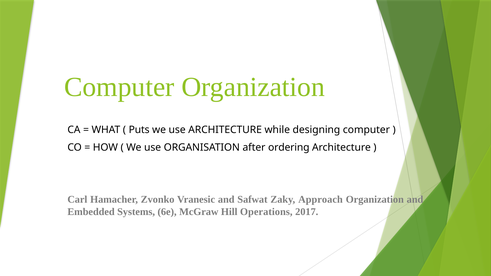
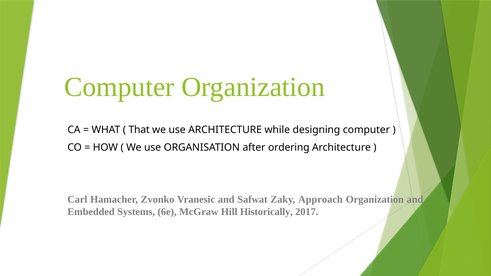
Puts: Puts -> That (139, 130)
Operations: Operations -> Historically (266, 212)
